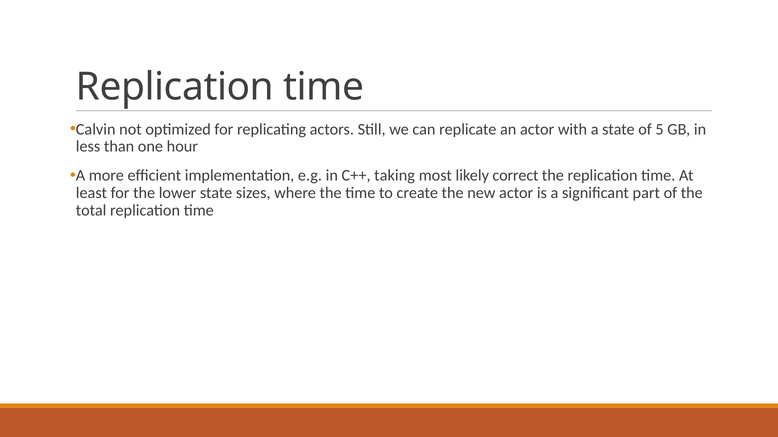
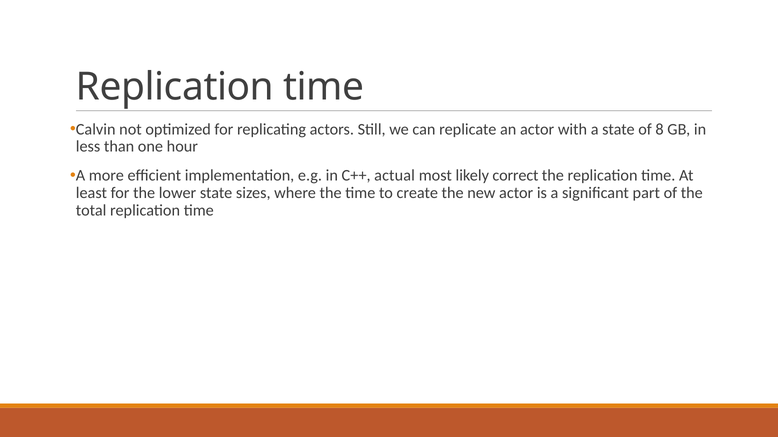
5: 5 -> 8 (660, 129)
taking: taking -> actual (395, 176)
